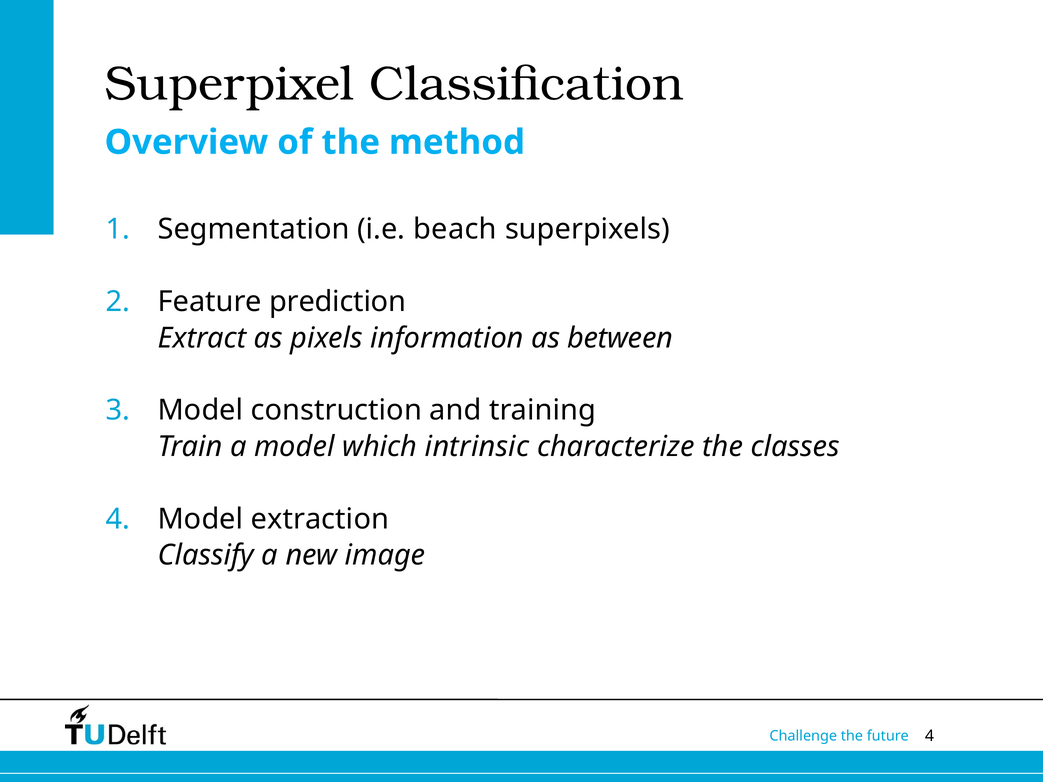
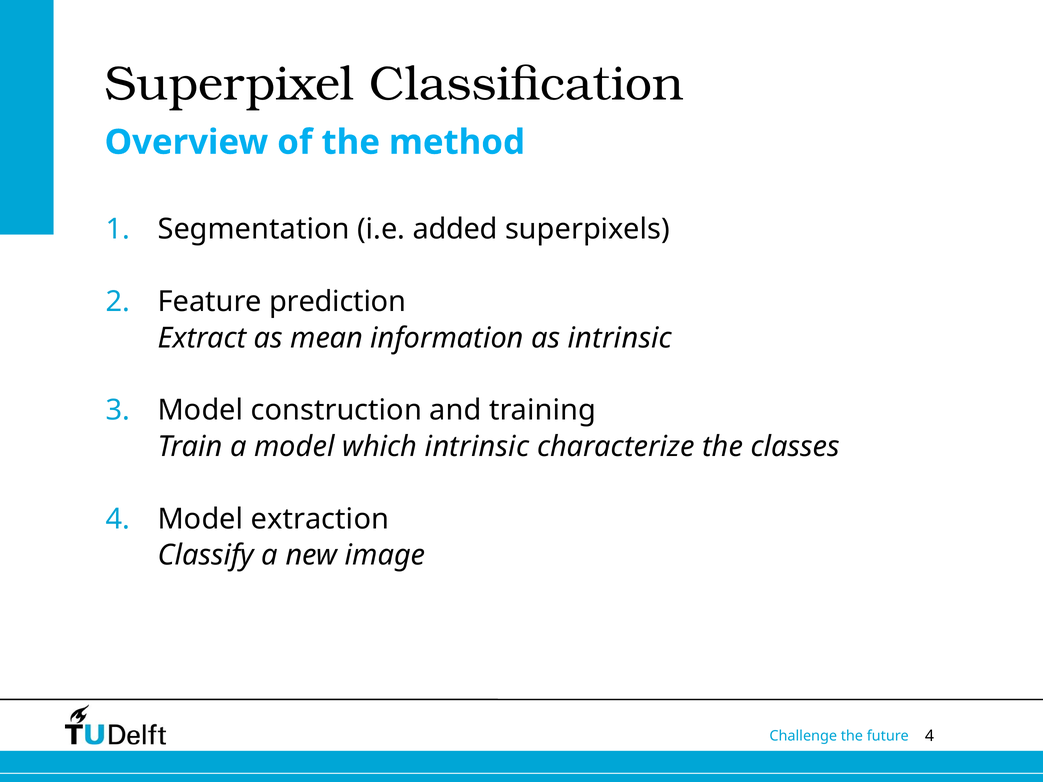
beach: beach -> added (455, 229)
pixels: pixels -> mean (327, 338)
as between: between -> intrinsic (620, 338)
